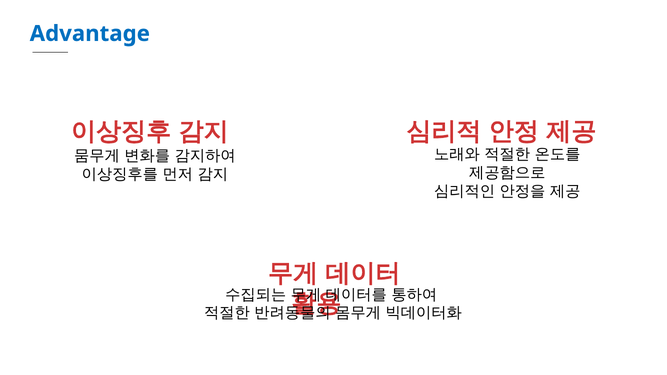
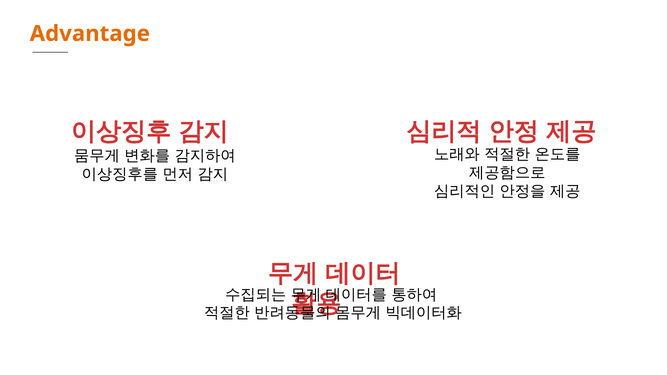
Advantage colour: blue -> orange (90, 34)
